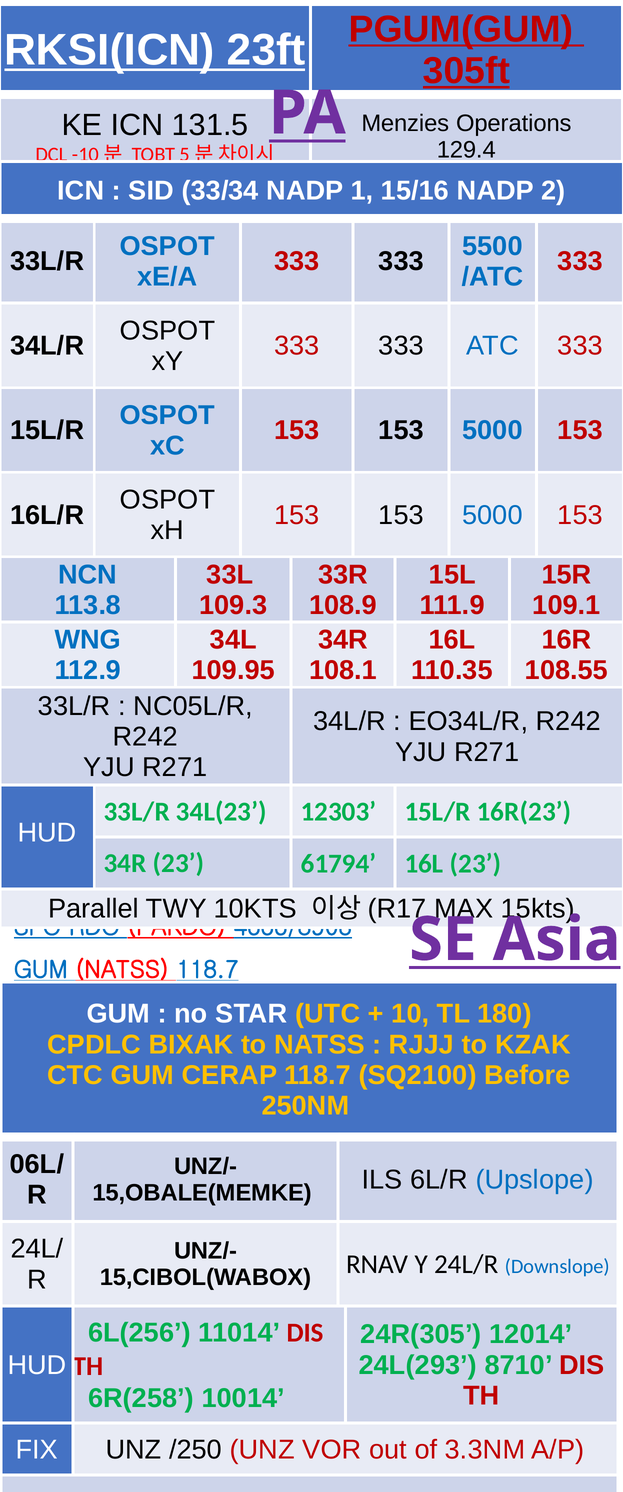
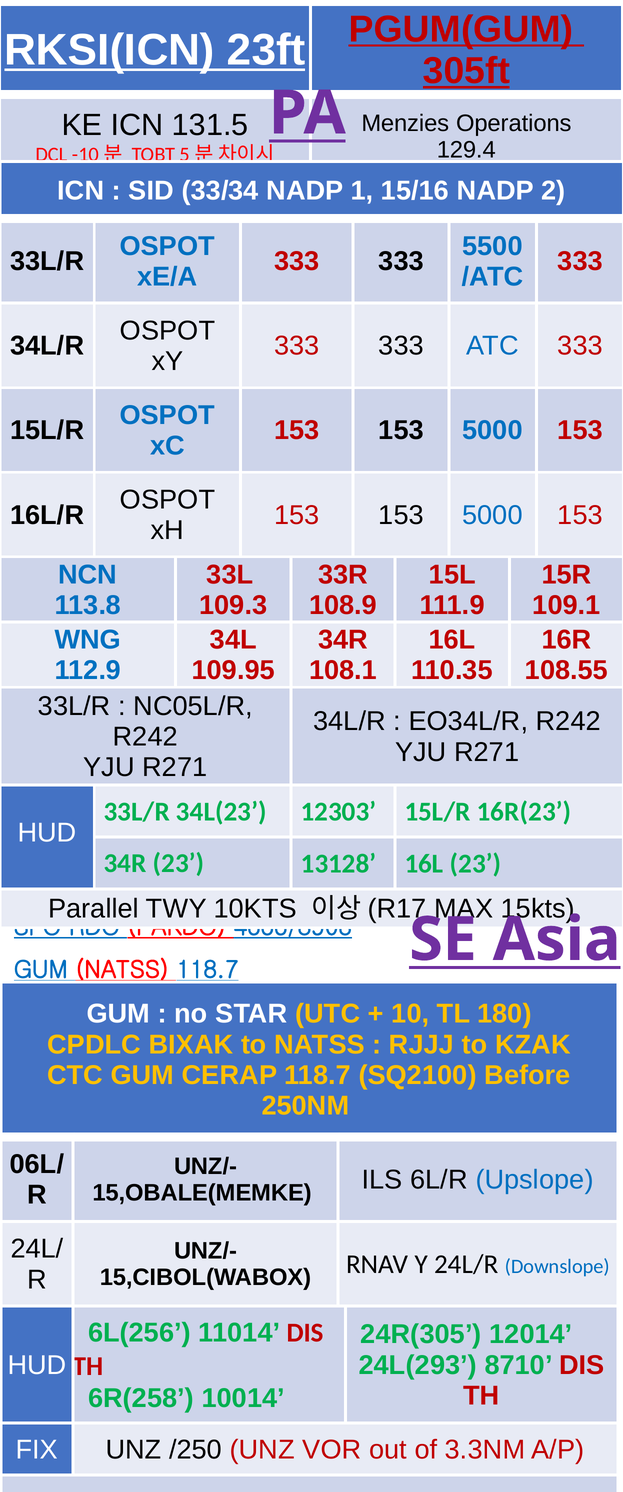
61794: 61794 -> 13128 (339, 863)
